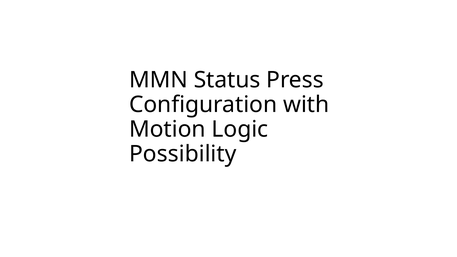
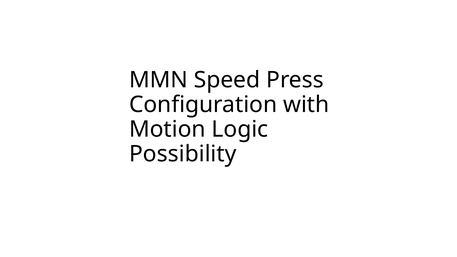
Status: Status -> Speed (227, 80)
